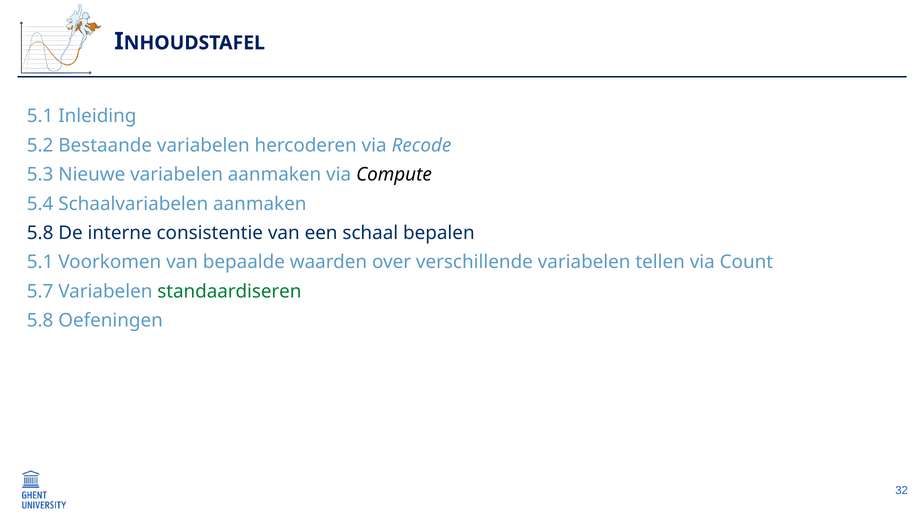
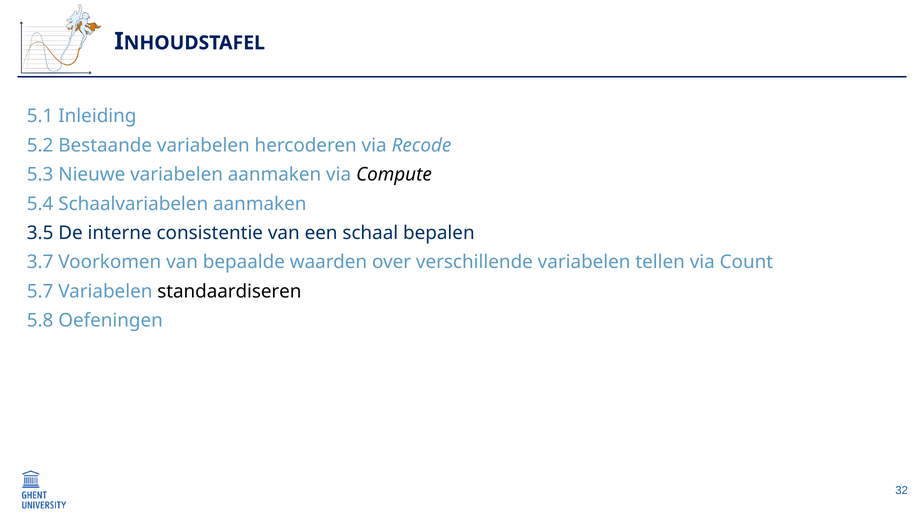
5.8: 5.8 -> 3.5 (40, 233)
5.1: 5.1 -> 3.7 (40, 262)
standaardiseren colour: green -> black (229, 292)
